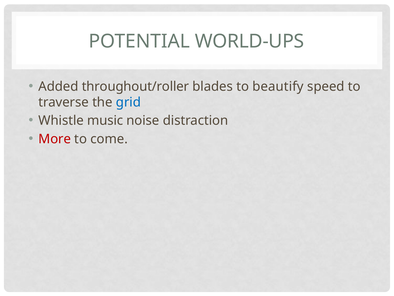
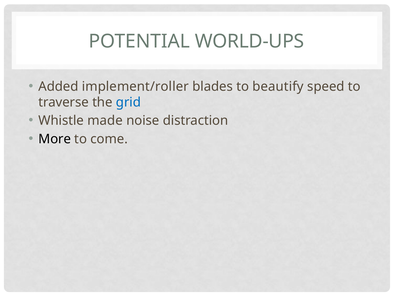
throughout/roller: throughout/roller -> implement/roller (135, 86)
music: music -> made (105, 120)
More colour: red -> black (55, 139)
